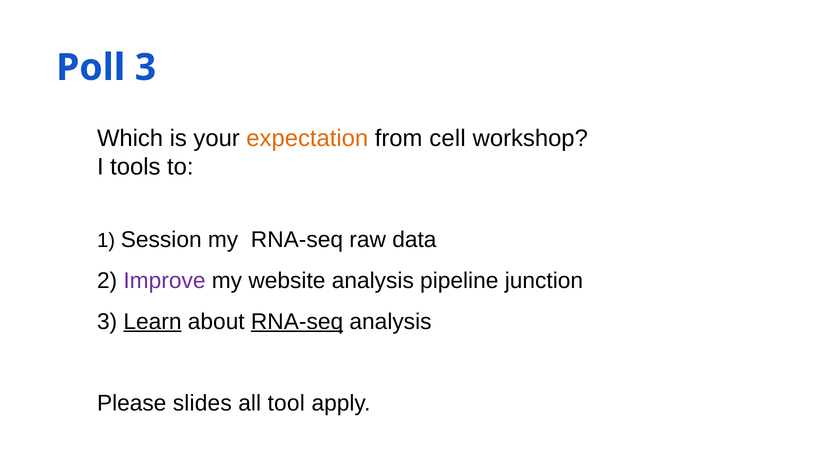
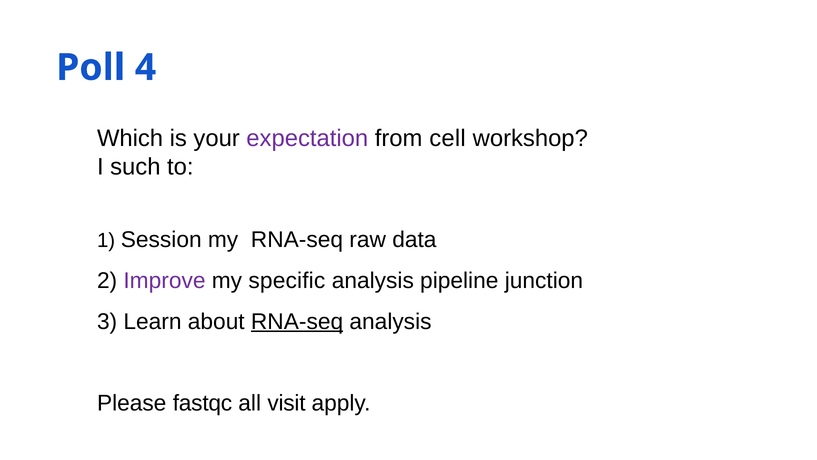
Poll 3: 3 -> 4 (145, 67)
expectation colour: orange -> purple (307, 138)
tools: tools -> such (135, 167)
website: website -> specific (287, 280)
Learn underline: present -> none (152, 321)
slides: slides -> fastqc (202, 403)
tool: tool -> visit (286, 403)
